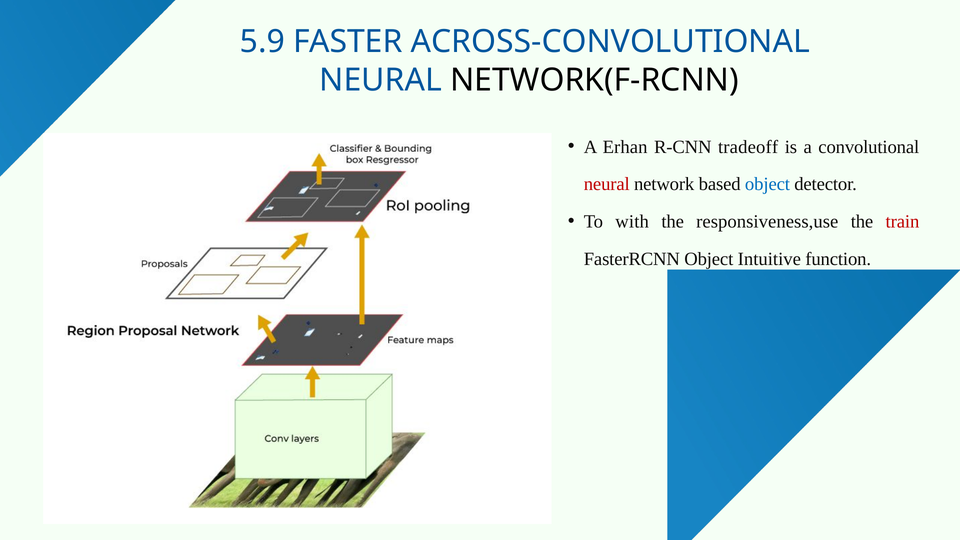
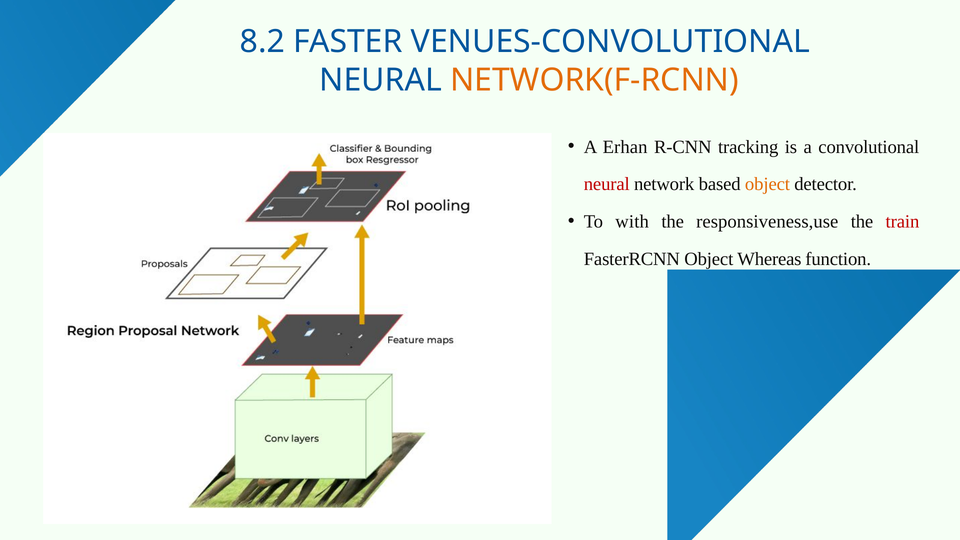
5.9: 5.9 -> 8.2 (262, 42)
ACROSS-CONVOLUTIONAL: ACROSS-CONVOLUTIONAL -> VENUES-CONVOLUTIONAL (610, 42)
NETWORK(F-RCNN colour: black -> orange (594, 80)
tradeoff: tradeoff -> tracking (748, 147)
object colour: blue -> orange (767, 184)
Intuitive: Intuitive -> Whereas (769, 259)
